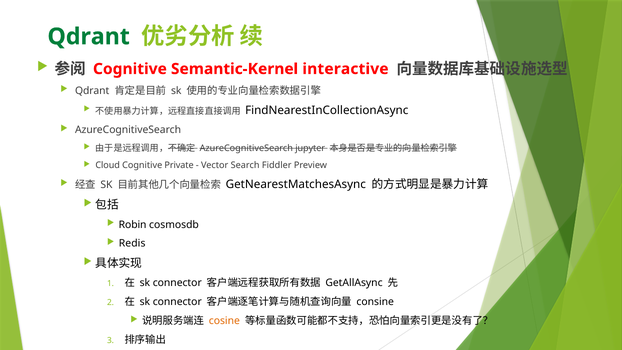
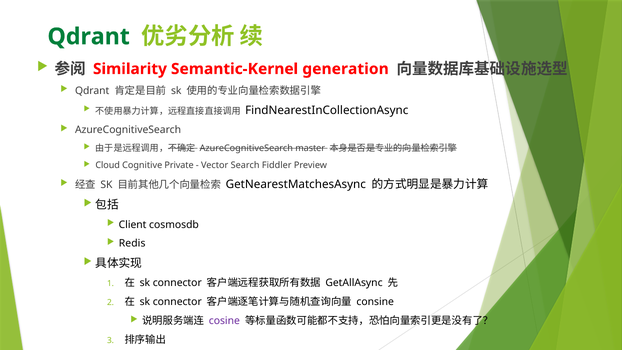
Cognitive: Cognitive -> Similarity (130, 69)
interactive: interactive -> generation (346, 69)
jupyter: jupyter -> master (310, 148)
Robin: Robin -> Client (133, 225)
cosine colour: orange -> purple (224, 321)
